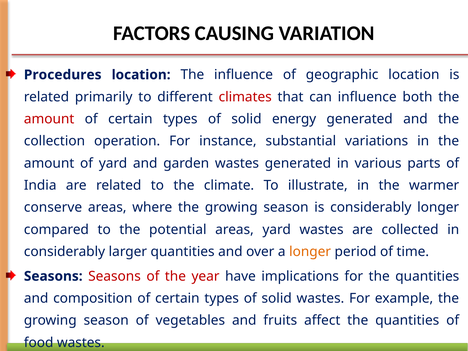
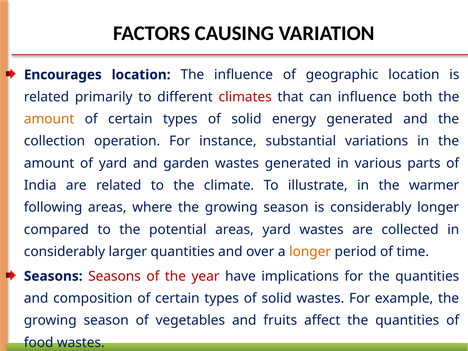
Procedures: Procedures -> Encourages (63, 75)
amount colour: red -> orange (49, 119)
conserve: conserve -> following (53, 207)
